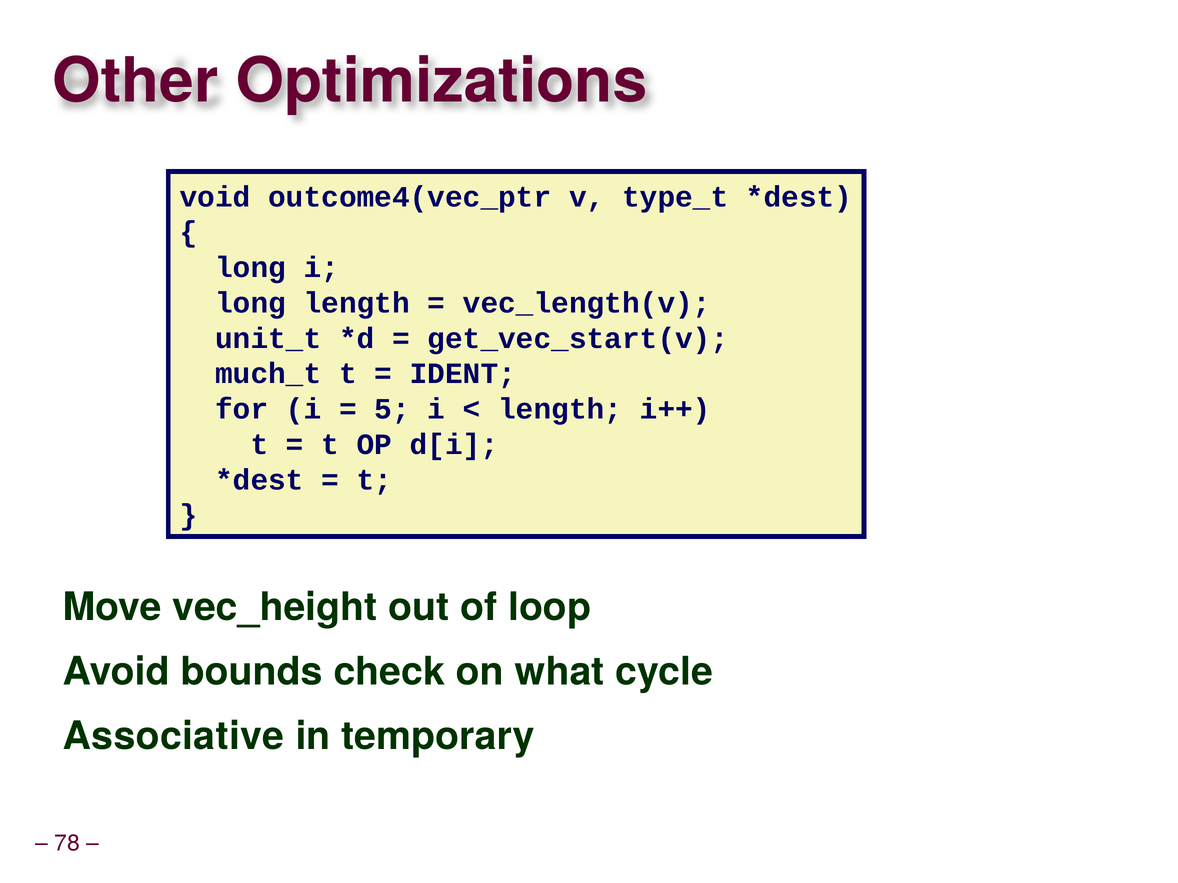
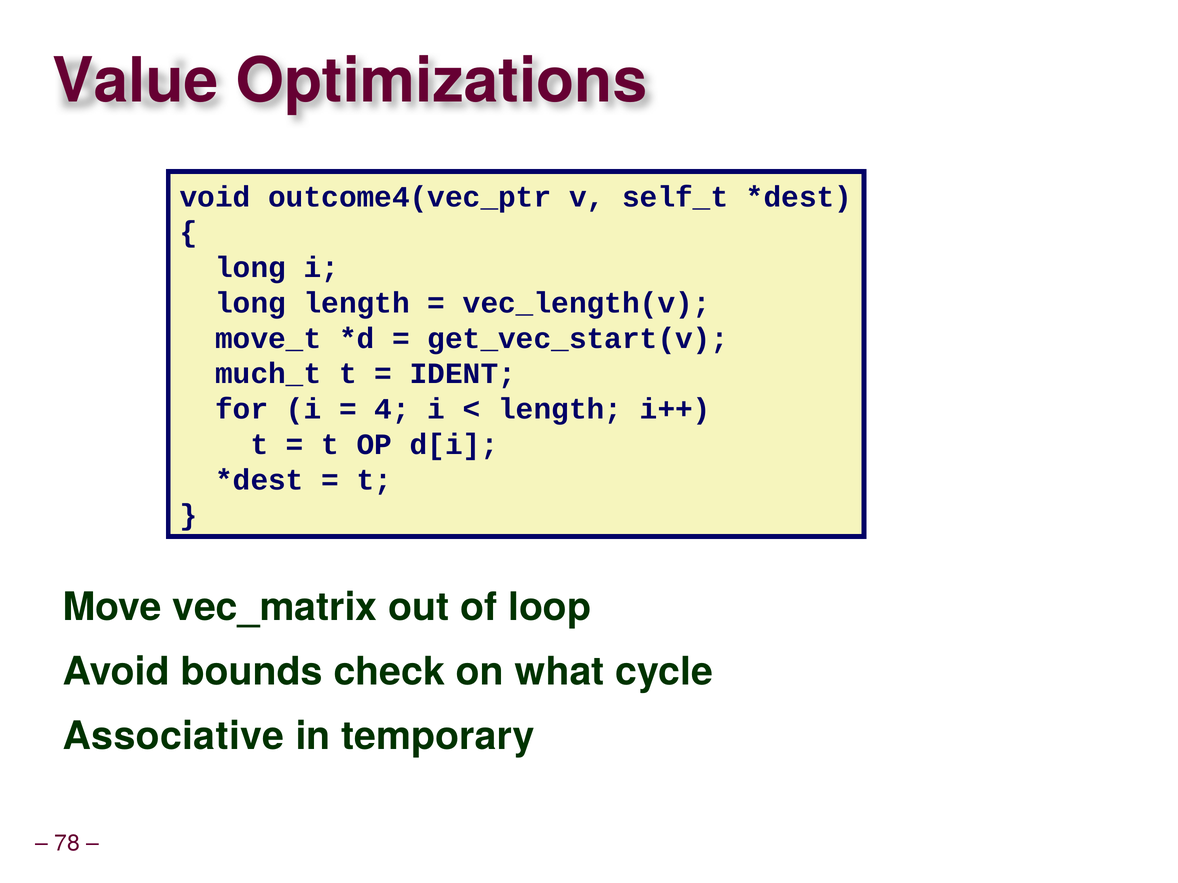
Other: Other -> Value (135, 81)
type_t: type_t -> self_t (675, 197)
unit_t: unit_t -> move_t (268, 338)
5: 5 -> 4 (392, 409)
vec_height: vec_height -> vec_matrix (275, 607)
